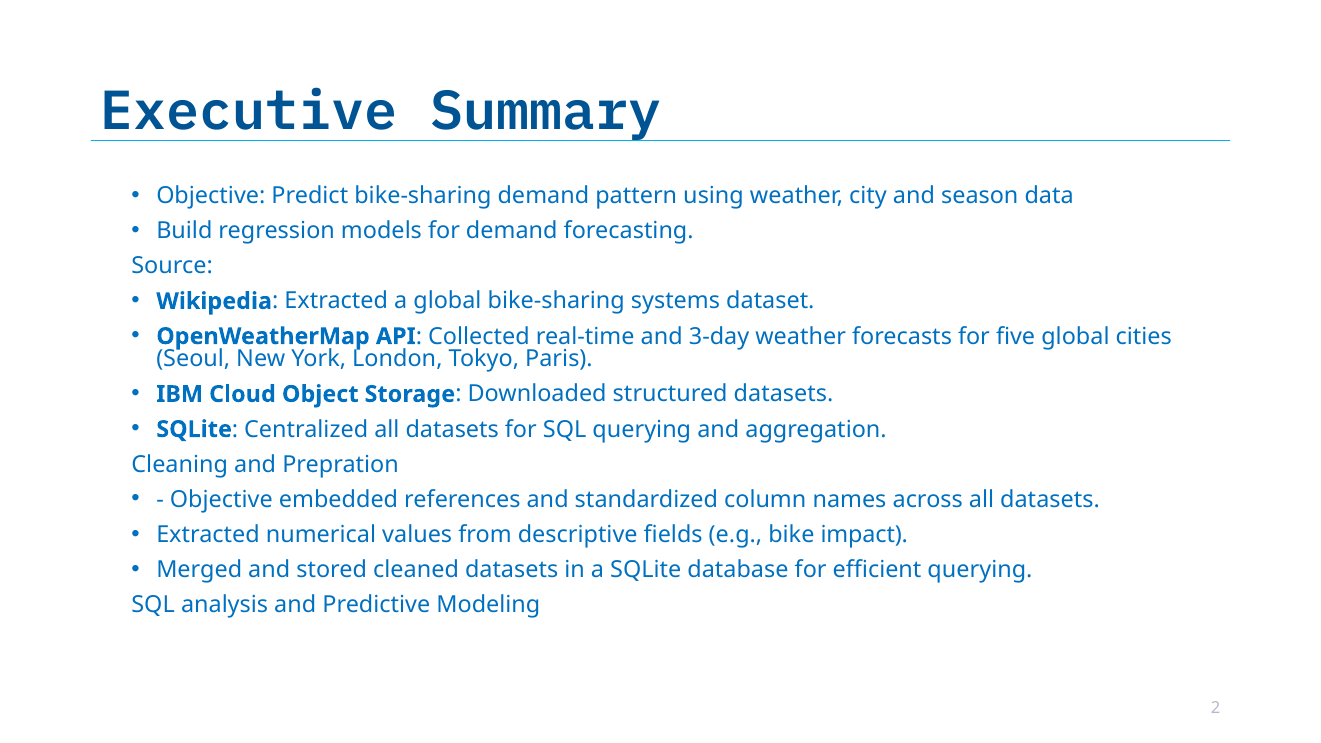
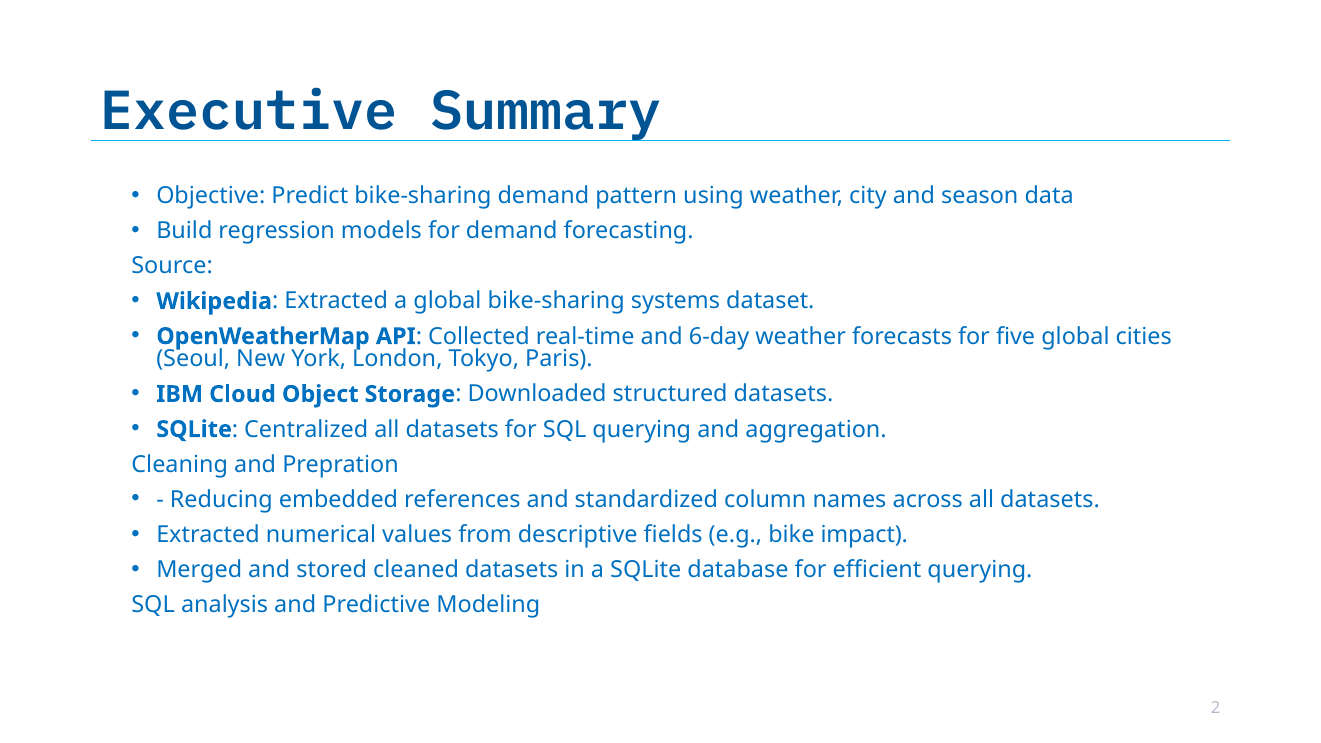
3-day: 3-day -> 6-day (719, 336)
Objective: Objective -> Reducing (221, 500)
